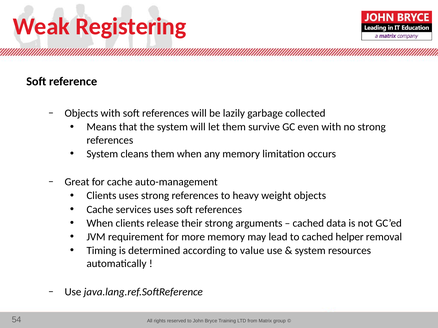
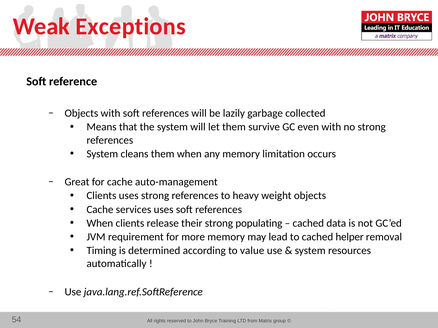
Registering: Registering -> Exceptions (131, 27)
arguments: arguments -> populating (259, 223)
